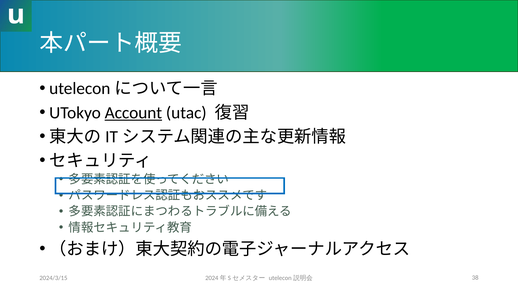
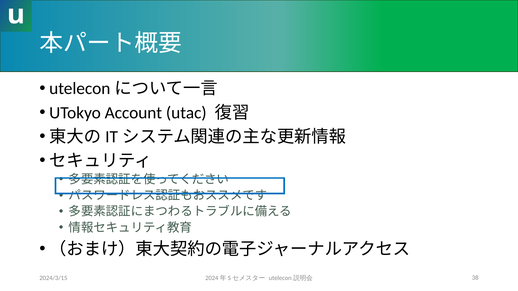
Account underline: present -> none (133, 113)
